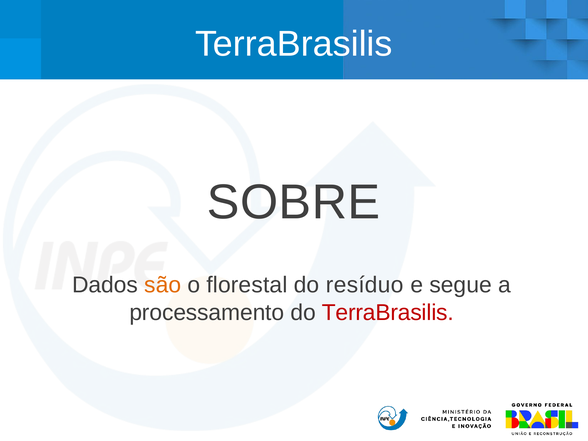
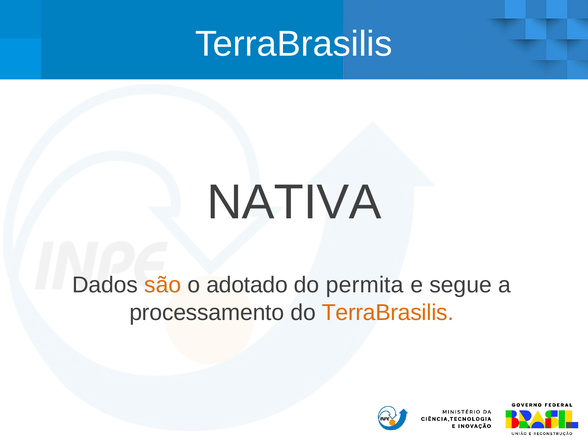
SOBRE: SOBRE -> NATIVA (294, 202)
florestal: florestal -> adotado (247, 285)
resíduo: resíduo -> permita (365, 285)
TerraBrasilis colour: red -> orange (388, 313)
